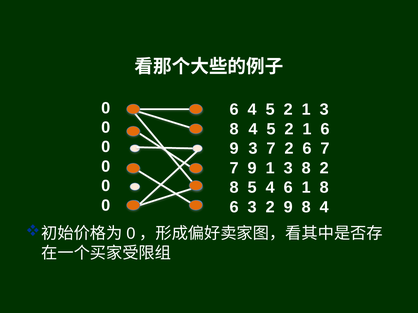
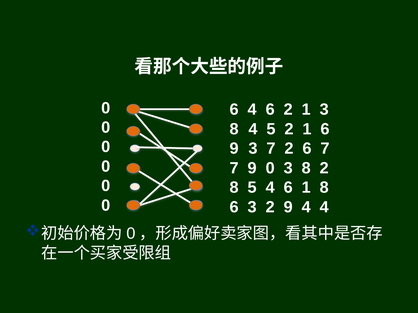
6 4 5: 5 -> 6 (270, 110)
9 1: 1 -> 0 (270, 168)
9 8: 8 -> 4 (306, 207)
